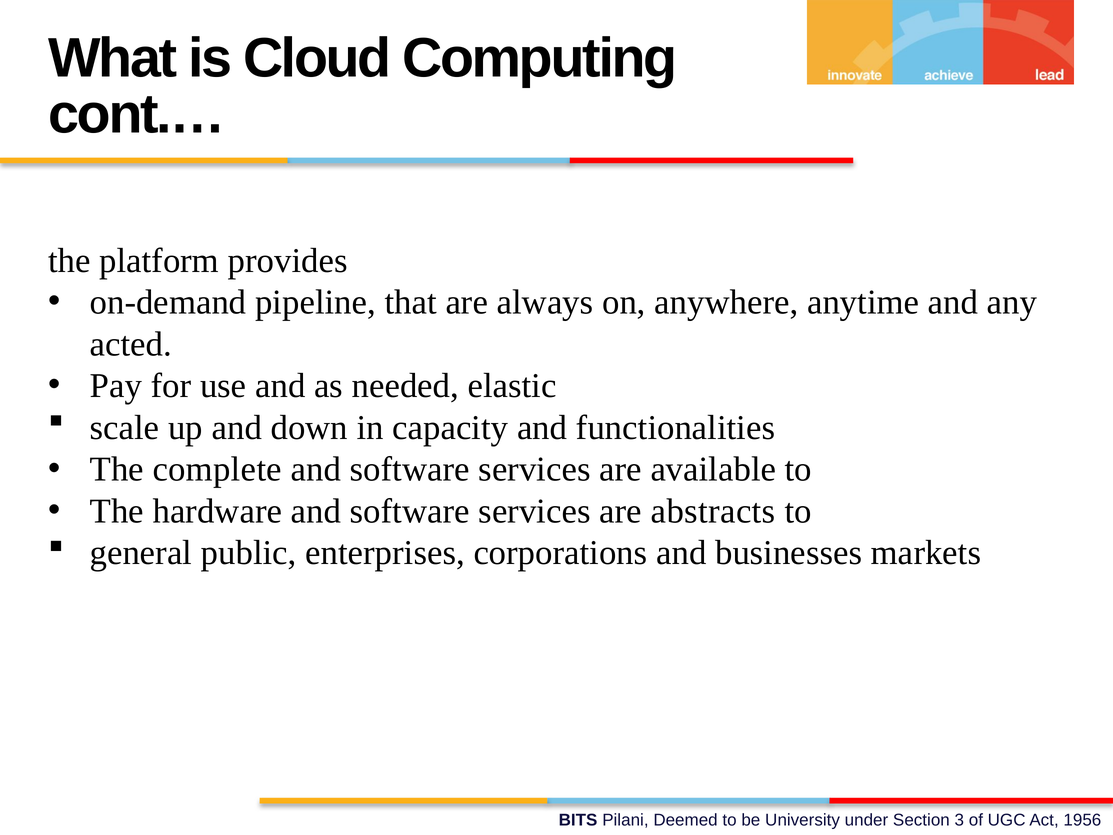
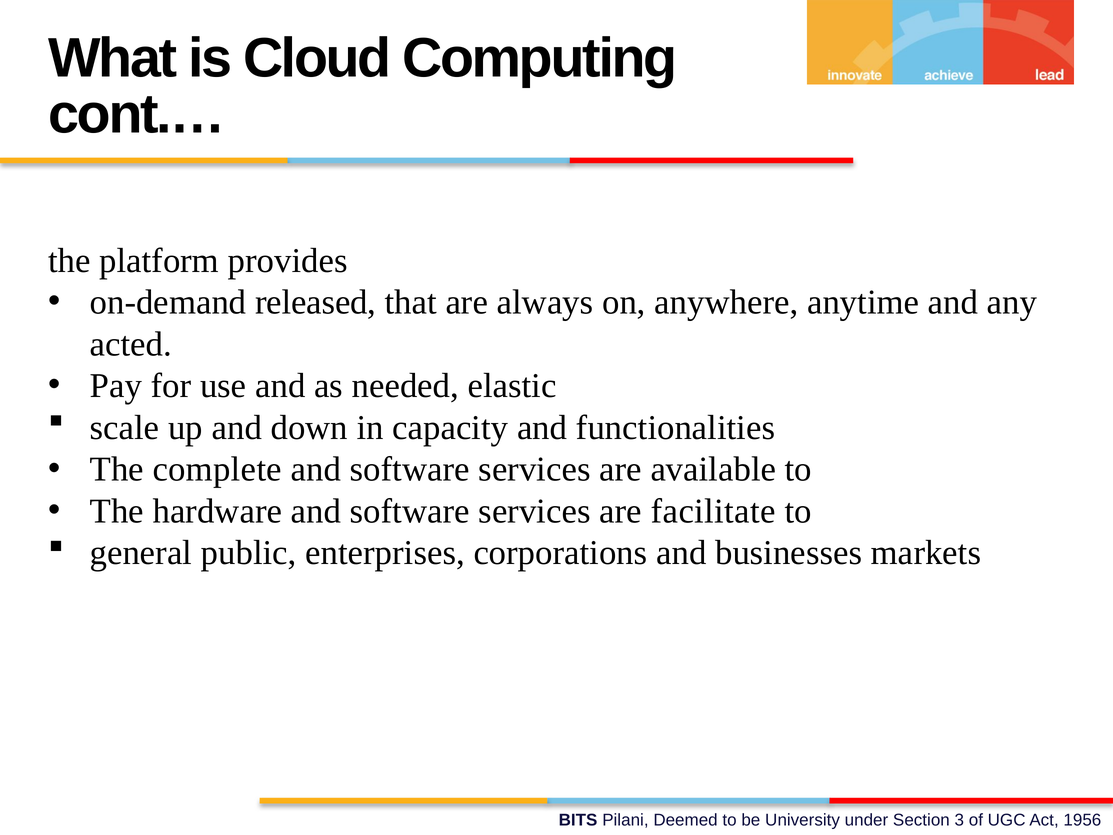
pipeline: pipeline -> released (316, 302)
abstracts: abstracts -> facilitate (713, 511)
